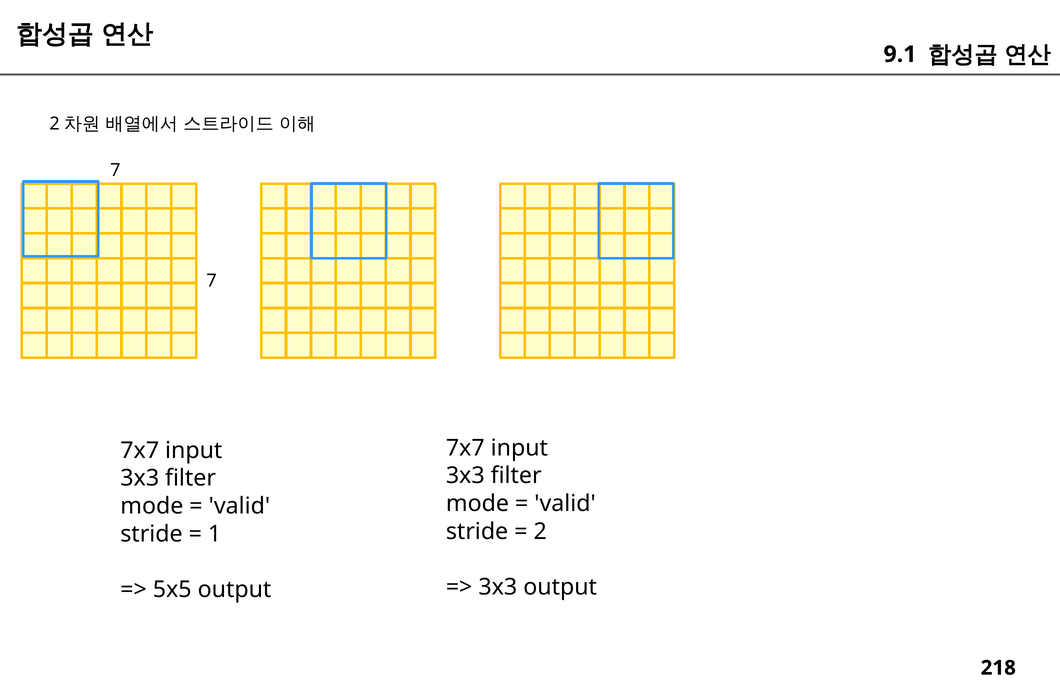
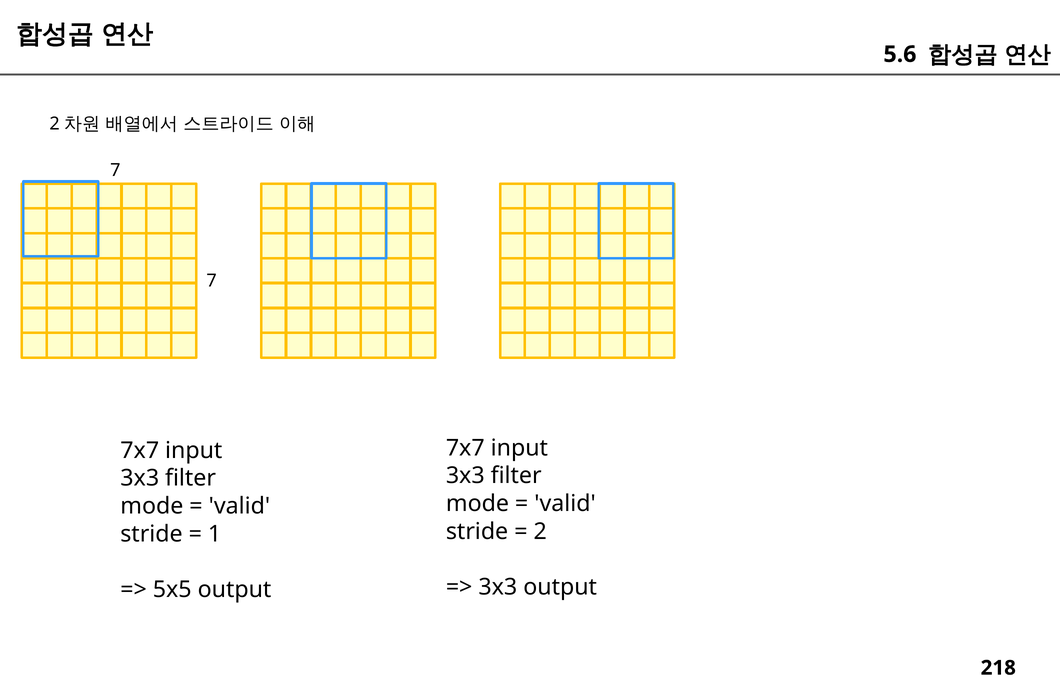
9.1: 9.1 -> 5.6 (900, 54)
